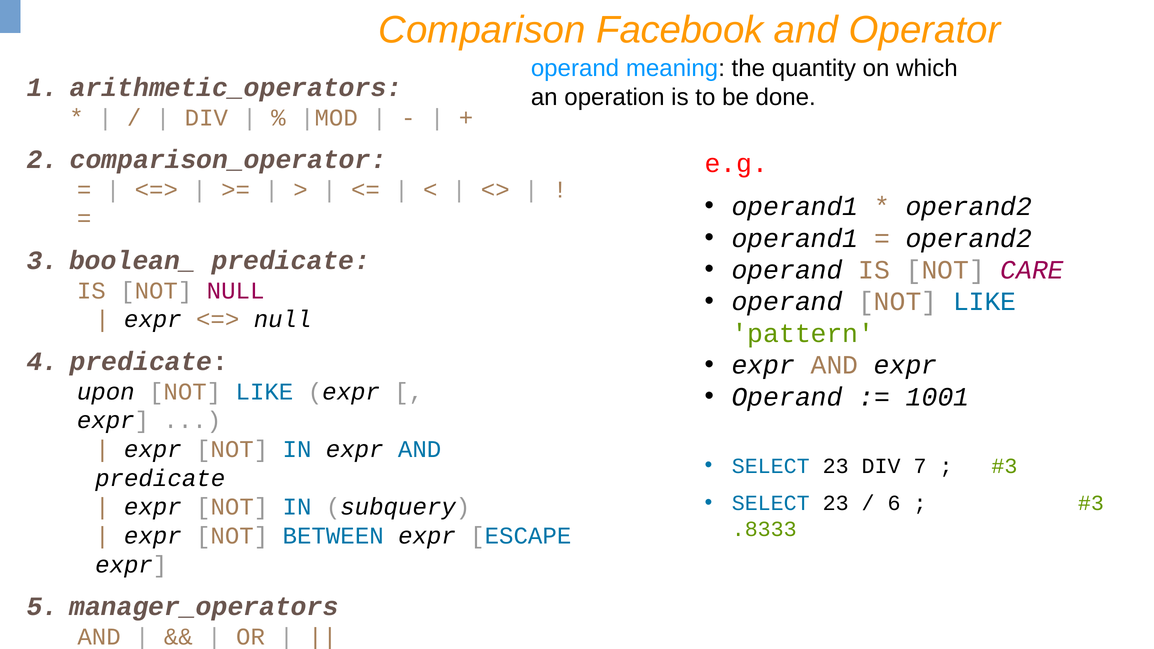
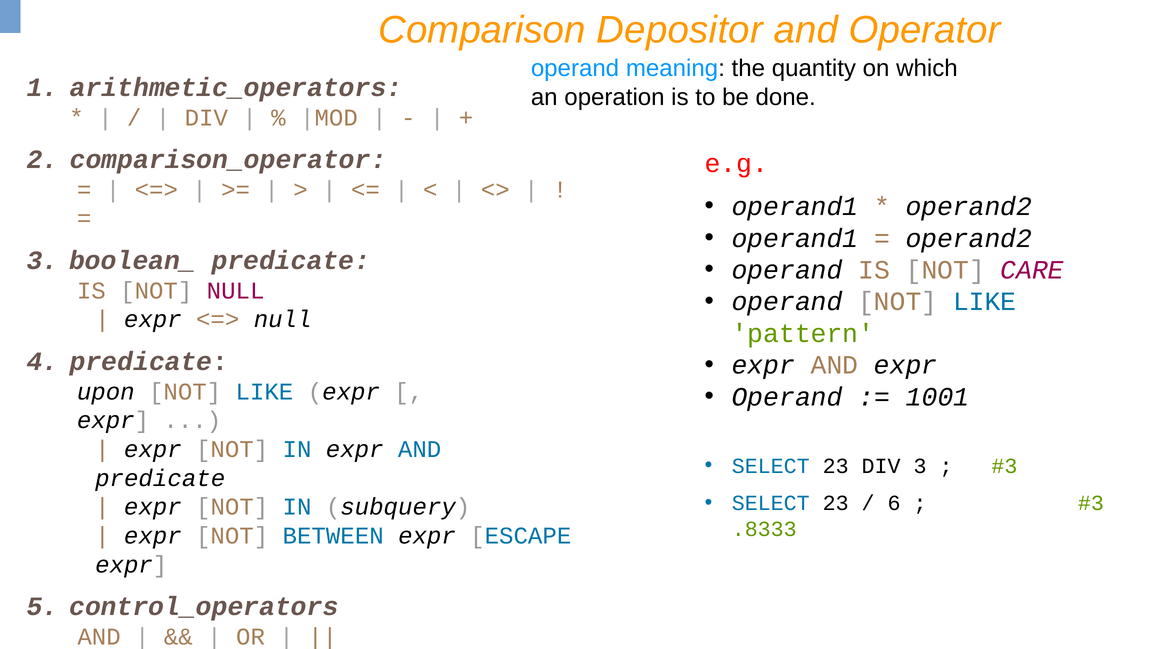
Facebook: Facebook -> Depositor (680, 30)
DIV 7: 7 -> 3 (920, 466)
manager_operators: manager_operators -> control_operators (204, 607)
